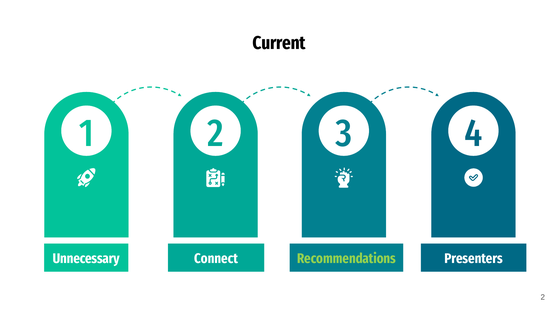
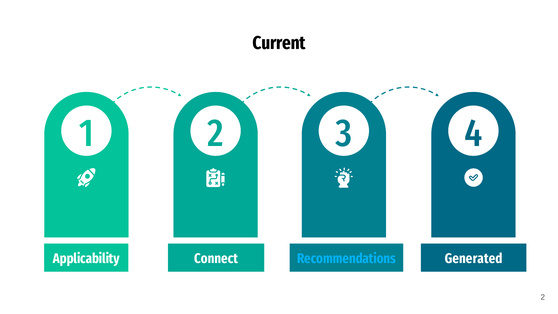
Unnecessary: Unnecessary -> Applicability (86, 259)
Recommendations colour: light green -> light blue (346, 259)
Presenters: Presenters -> Generated (474, 259)
